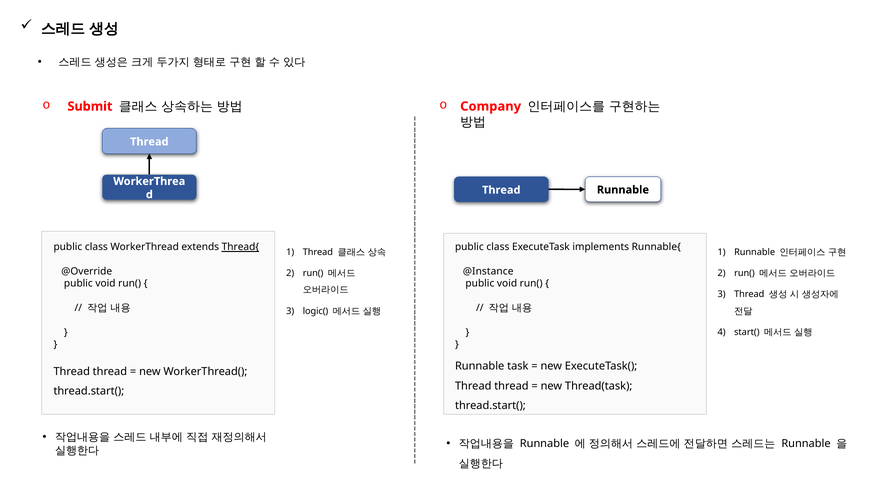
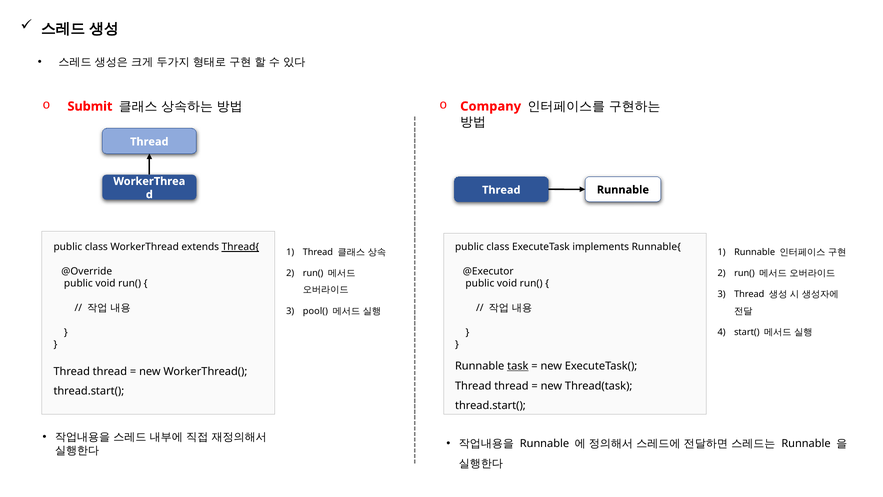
@Instance: @Instance -> @Executor (488, 271)
logic(: logic( -> pool( (315, 311)
task underline: none -> present (518, 366)
